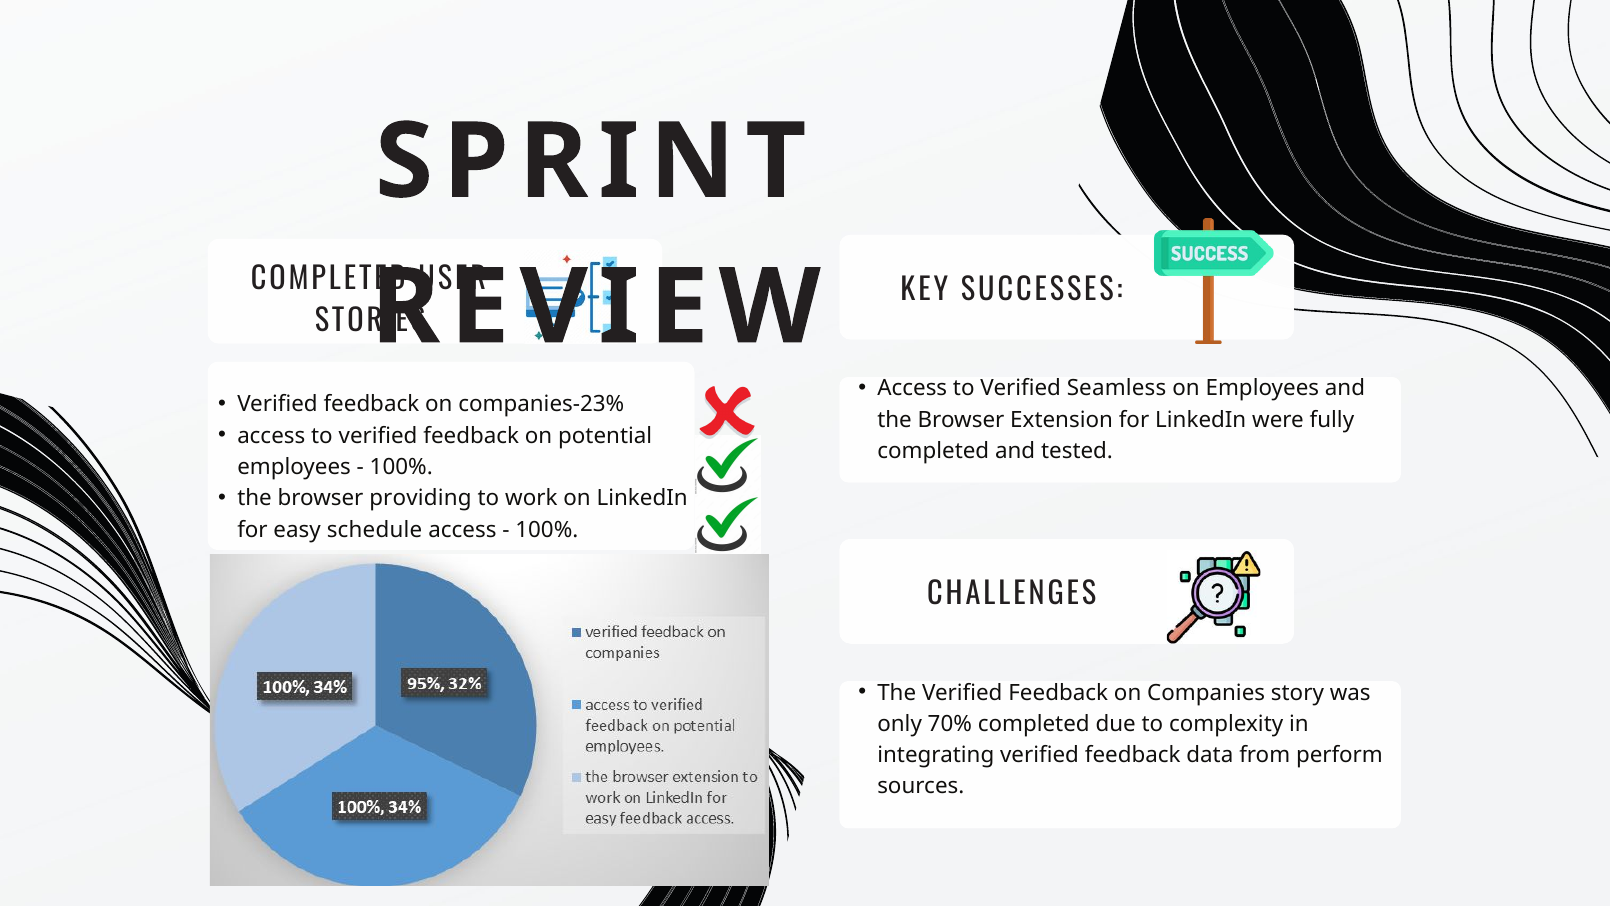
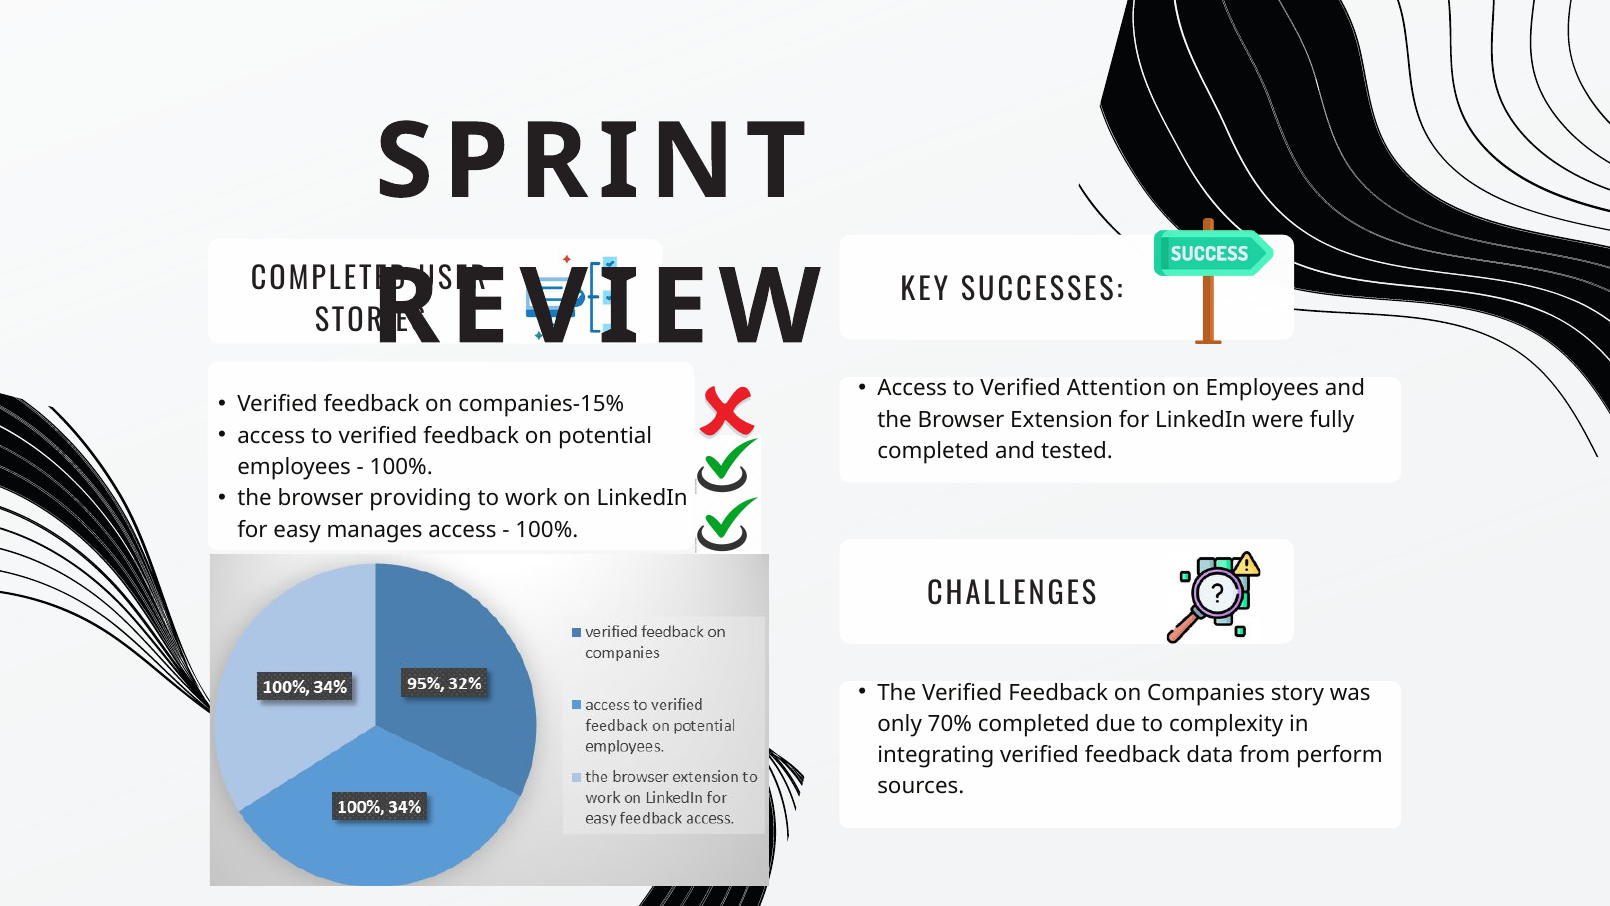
Seamless: Seamless -> Attention (1117, 388)
companies-23%: companies-23% -> companies-15% (541, 404)
schedule: schedule -> manages (375, 529)
